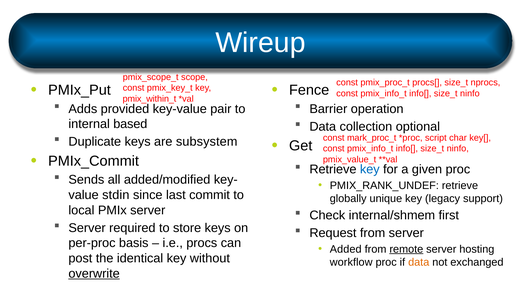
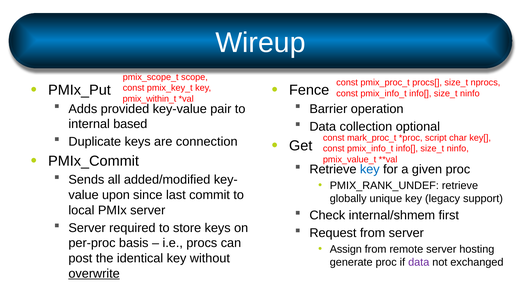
subsystem: subsystem -> connection (207, 142)
stdin: stdin -> upon (116, 195)
Added: Added -> Assign (346, 249)
remote underline: present -> none (406, 249)
workflow: workflow -> generate (351, 262)
data colour: orange -> purple (419, 262)
